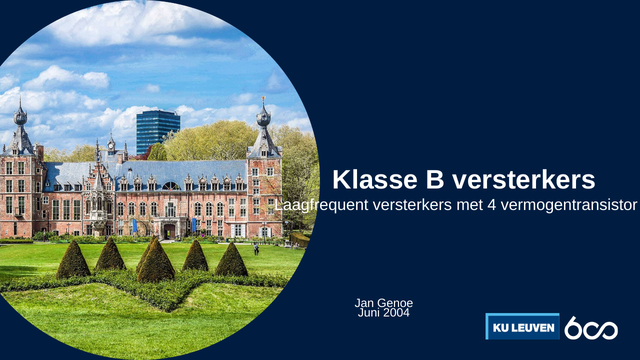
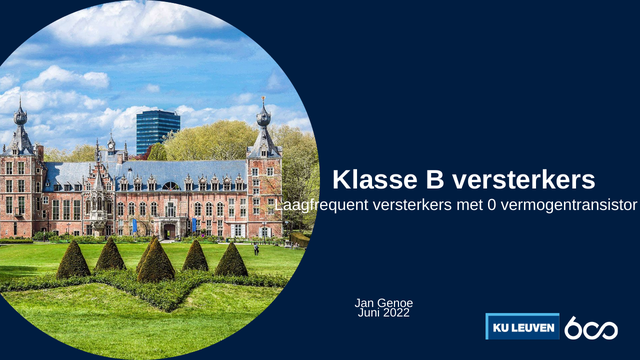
4: 4 -> 0 (492, 205)
2004: 2004 -> 2022 (397, 313)
